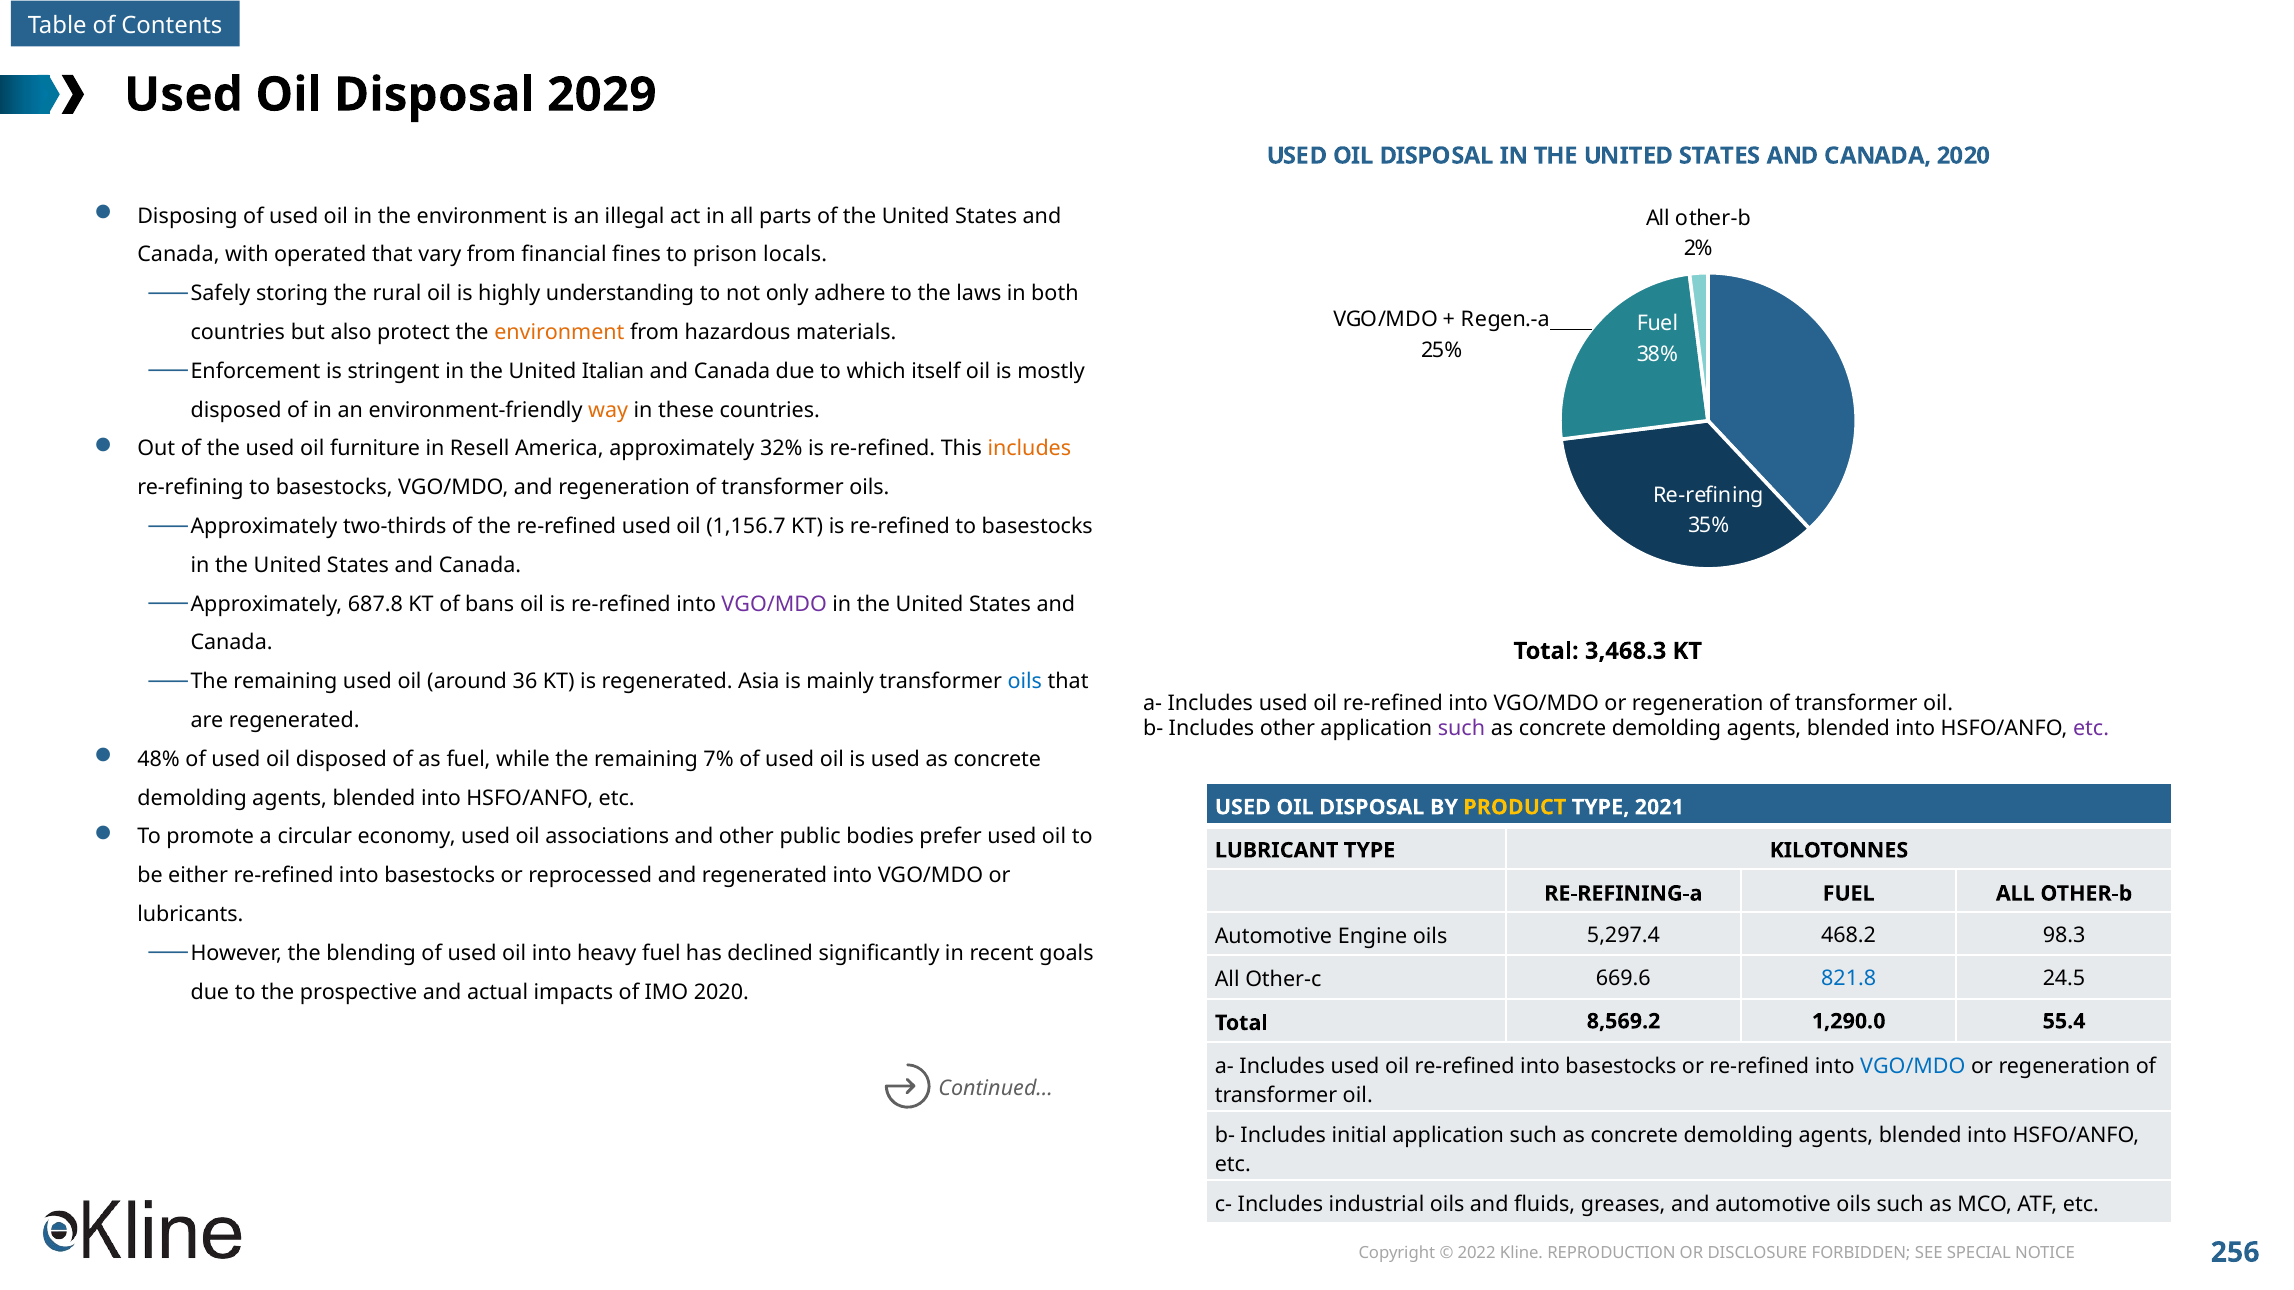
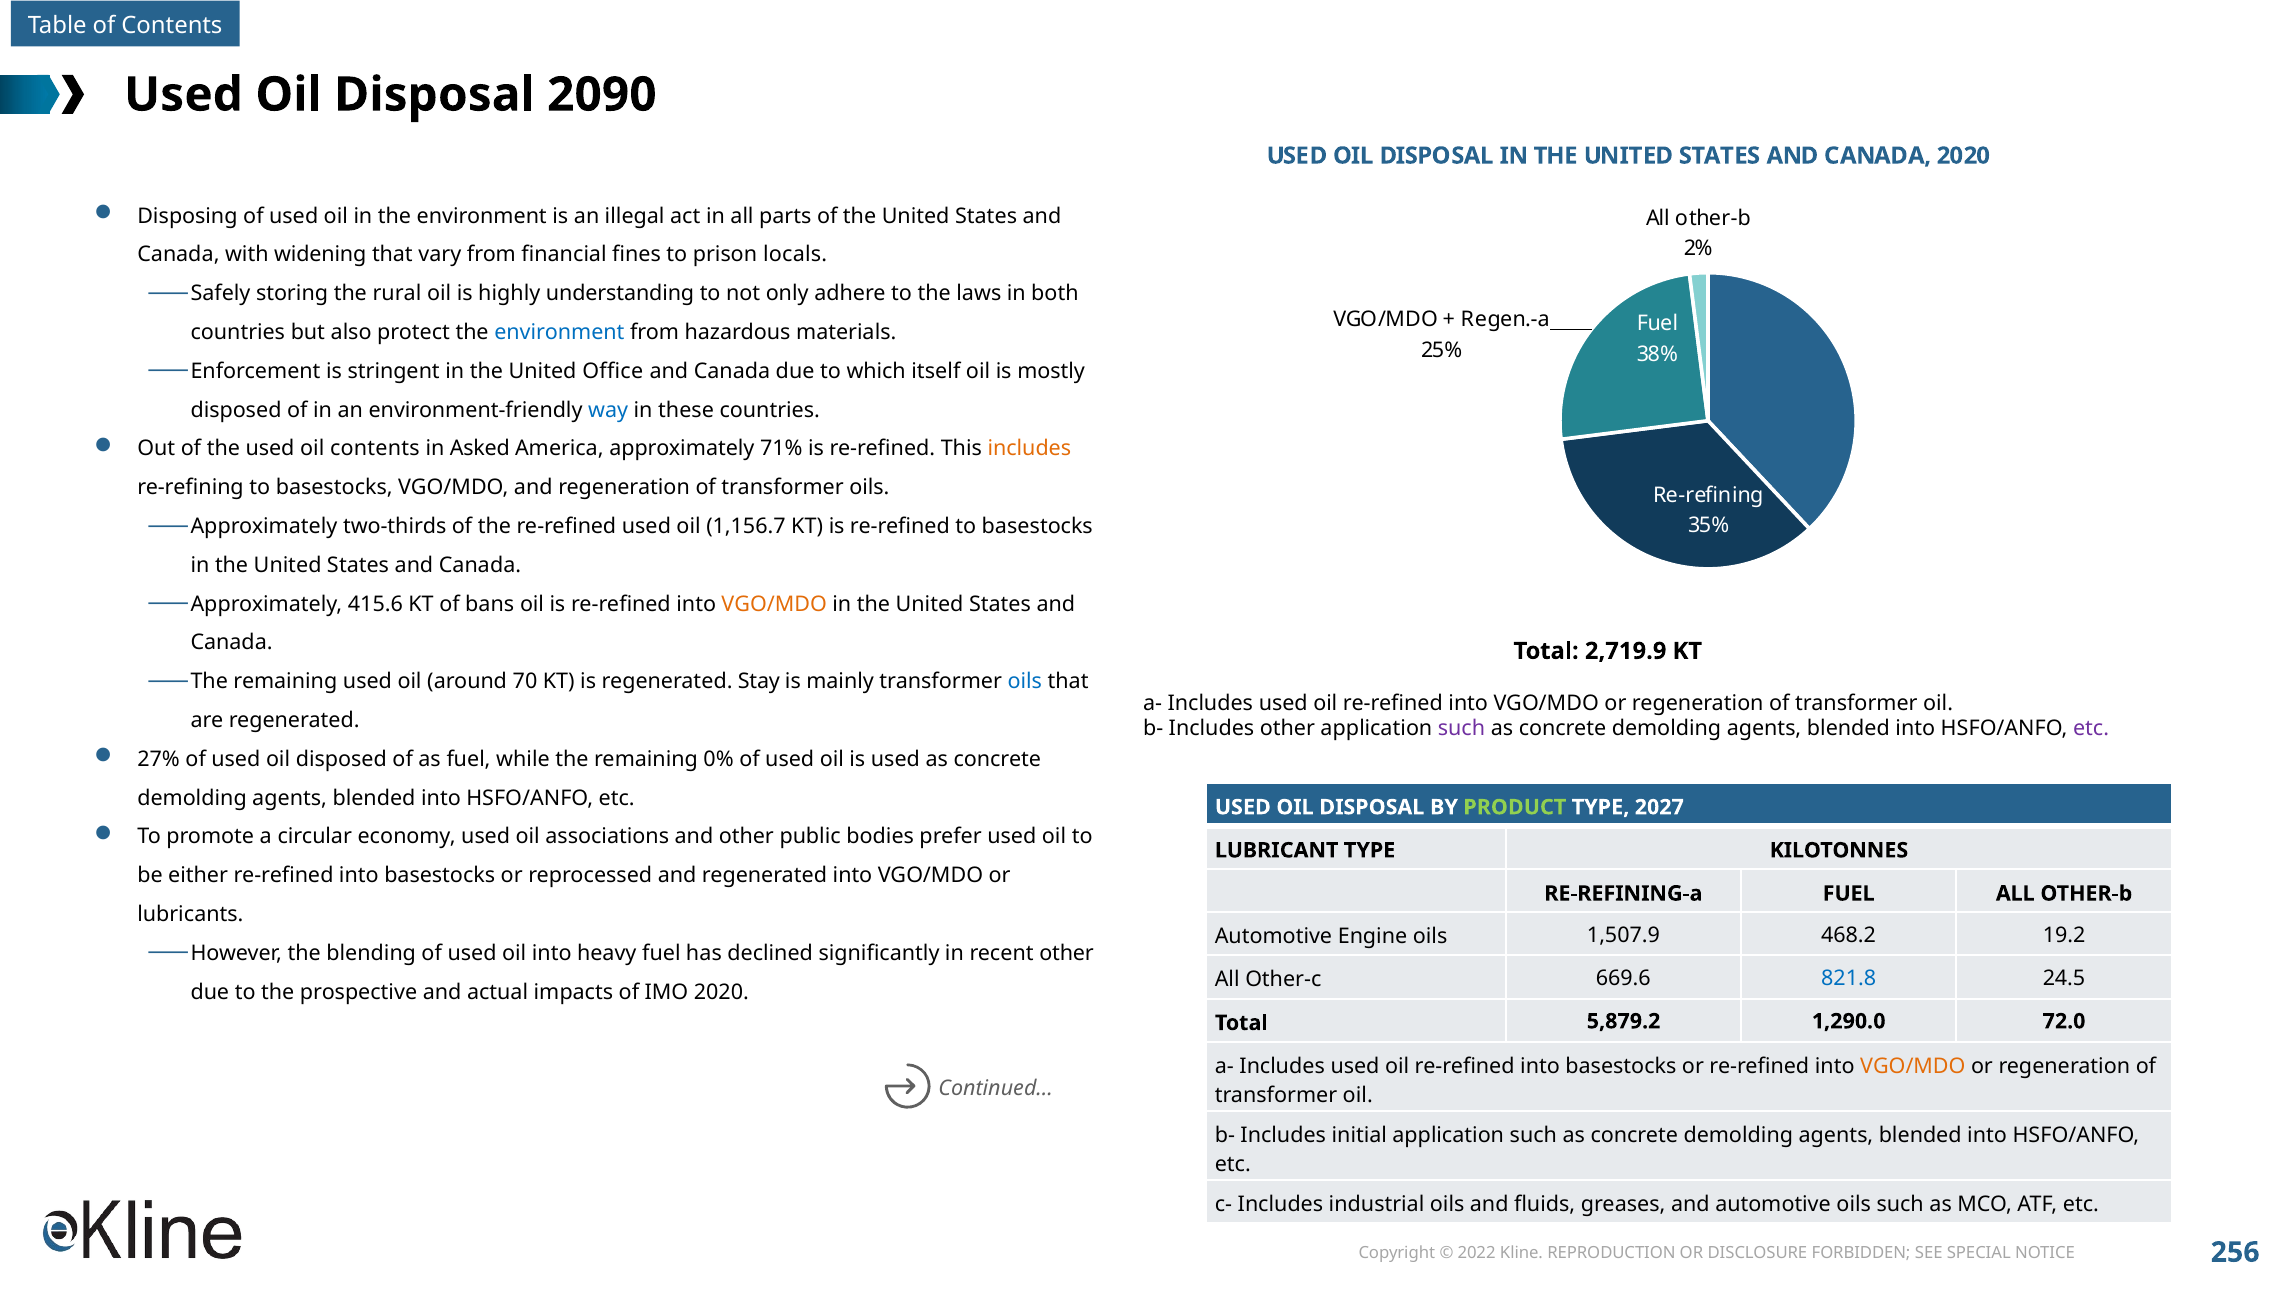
2029: 2029 -> 2090 (602, 95)
operated: operated -> widening (320, 255)
environment colour: orange -> blue (559, 333)
Italian: Italian -> Office (613, 371)
way colour: orange -> blue (608, 410)
oil furniture: furniture -> contents (375, 449)
Resell: Resell -> Asked (480, 449)
32%: 32% -> 71% (781, 449)
687.8: 687.8 -> 415.6 (375, 604)
VGO/MDO colour: purple -> orange (774, 604)
3,468.3: 3,468.3 -> 2,719.9 (1626, 651)
36: 36 -> 70 (525, 682)
Asia: Asia -> Stay (759, 682)
48%: 48% -> 27% (159, 759)
7%: 7% -> 0% (719, 759)
PRODUCT colour: yellow -> light green (1515, 807)
2021: 2021 -> 2027 (1659, 807)
5,297.4: 5,297.4 -> 1,507.9 (1623, 935)
98.3: 98.3 -> 19.2 (2064, 935)
recent goals: goals -> other (1067, 954)
8,569.2: 8,569.2 -> 5,879.2 (1624, 1022)
55.4: 55.4 -> 72.0 (2064, 1022)
VGO/MDO colour: blue -> orange (1913, 1066)
